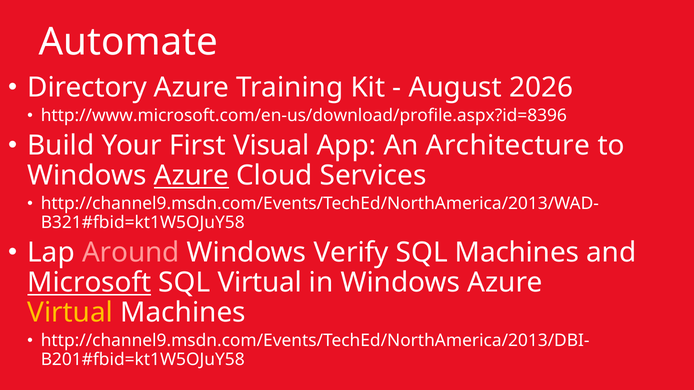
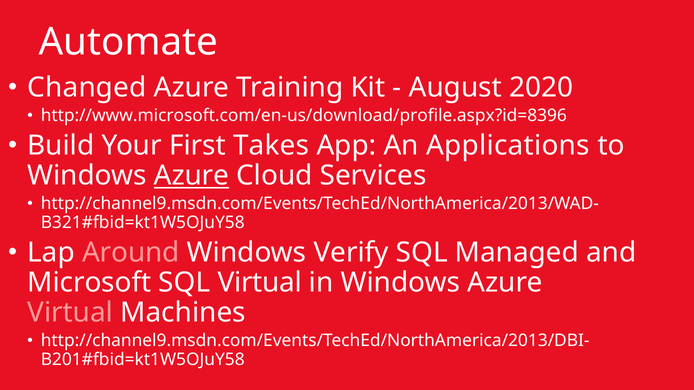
Directory: Directory -> Changed (87, 88)
2026: 2026 -> 2020 (541, 88)
Visual: Visual -> Takes (271, 146)
Architecture: Architecture -> Applications (508, 146)
SQL Machines: Machines -> Managed (517, 253)
Microsoft underline: present -> none (89, 283)
Virtual colour: yellow -> pink (70, 313)
